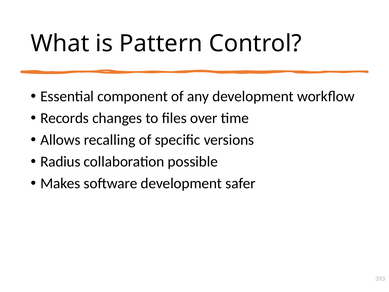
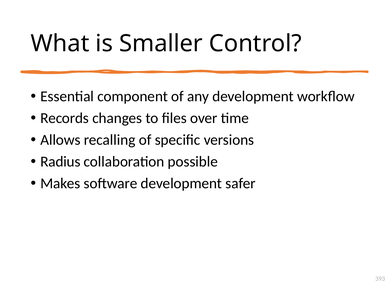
Pattern: Pattern -> Smaller (161, 44)
